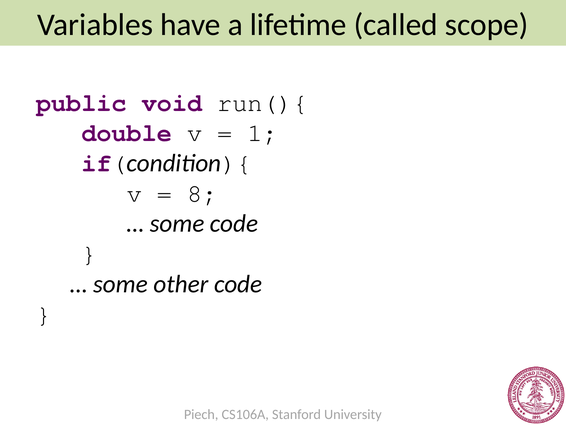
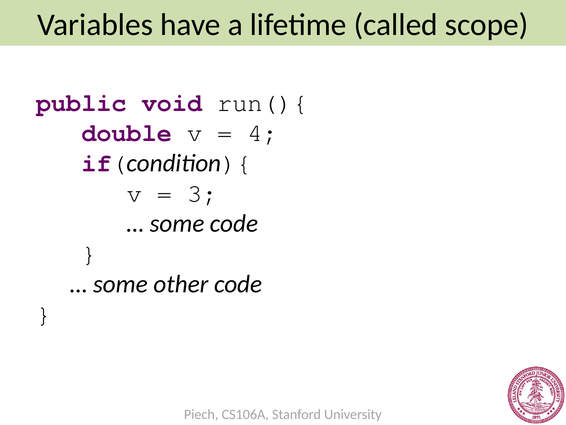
1: 1 -> 4 (263, 133)
8: 8 -> 3 (202, 193)
